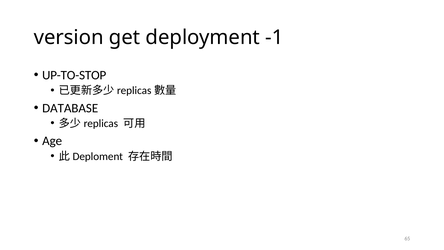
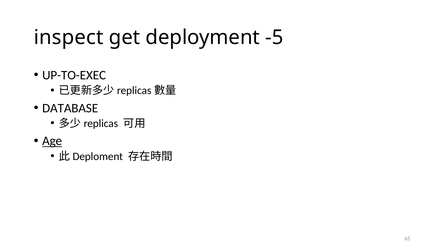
version: version -> inspect (69, 37)
-1: -1 -> -5 (274, 37)
UP-TO-STOP: UP-TO-STOP -> UP-TO-EXEC (74, 75)
Age underline: none -> present (52, 141)
